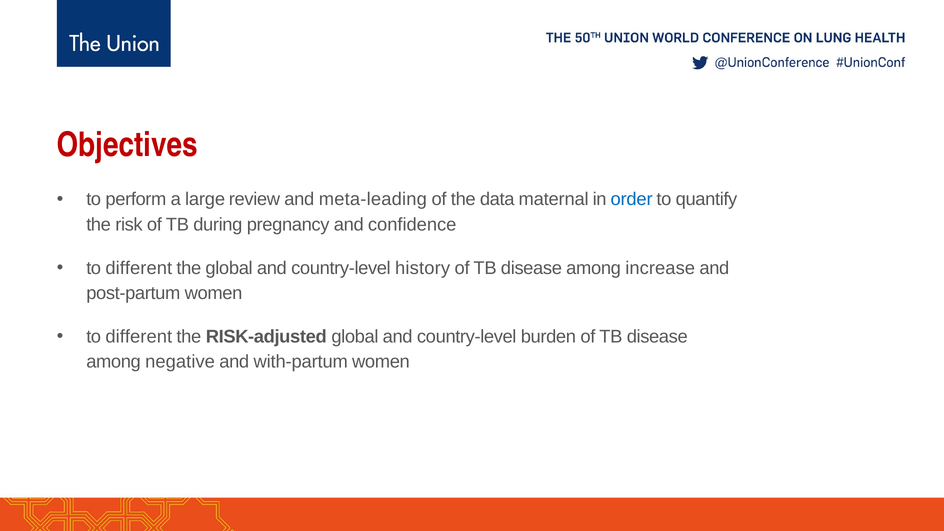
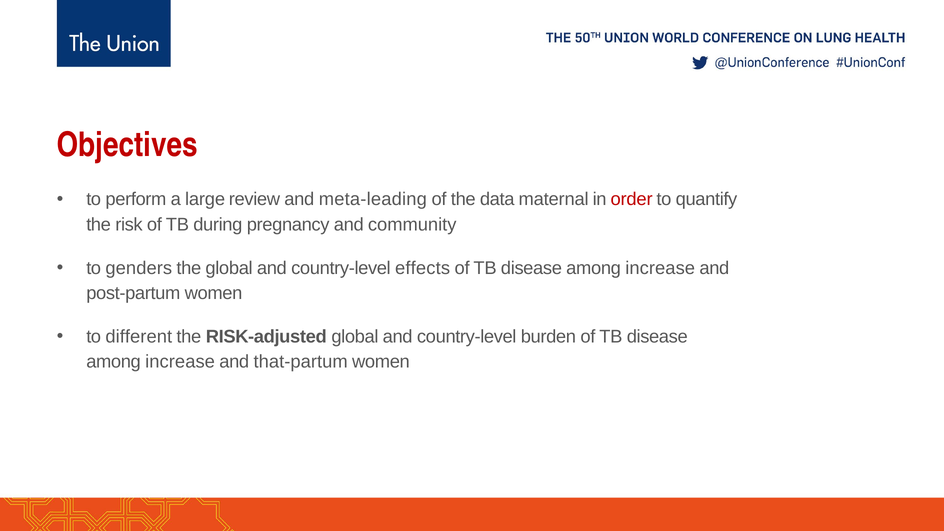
order colour: blue -> red (632, 199)
confidence: confidence -> community (412, 225)
different: different -> genders (139, 268)
history: history -> effects (423, 268)
negative: negative -> increase (180, 362)
with-partum: with-partum -> that-partum (301, 362)
